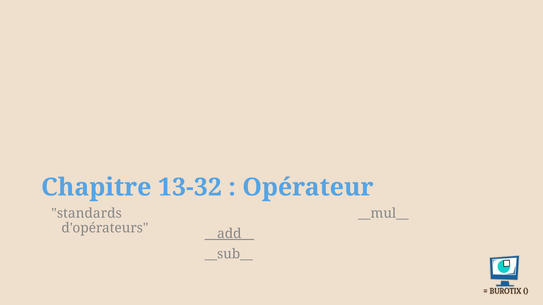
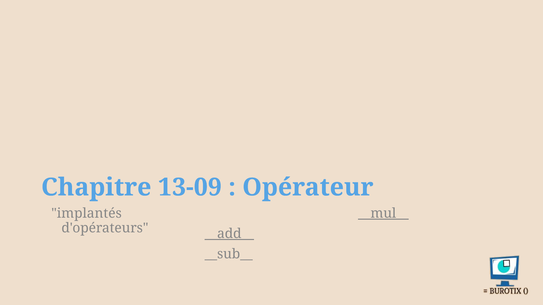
13-32: 13-32 -> 13-09 (190, 188)
standards: standards -> implantés (87, 214)
__mul__ underline: none -> present (383, 214)
